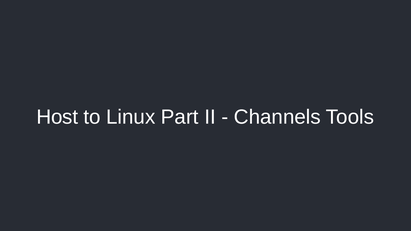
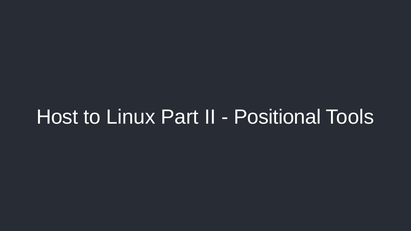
Channels: Channels -> Positional (277, 117)
